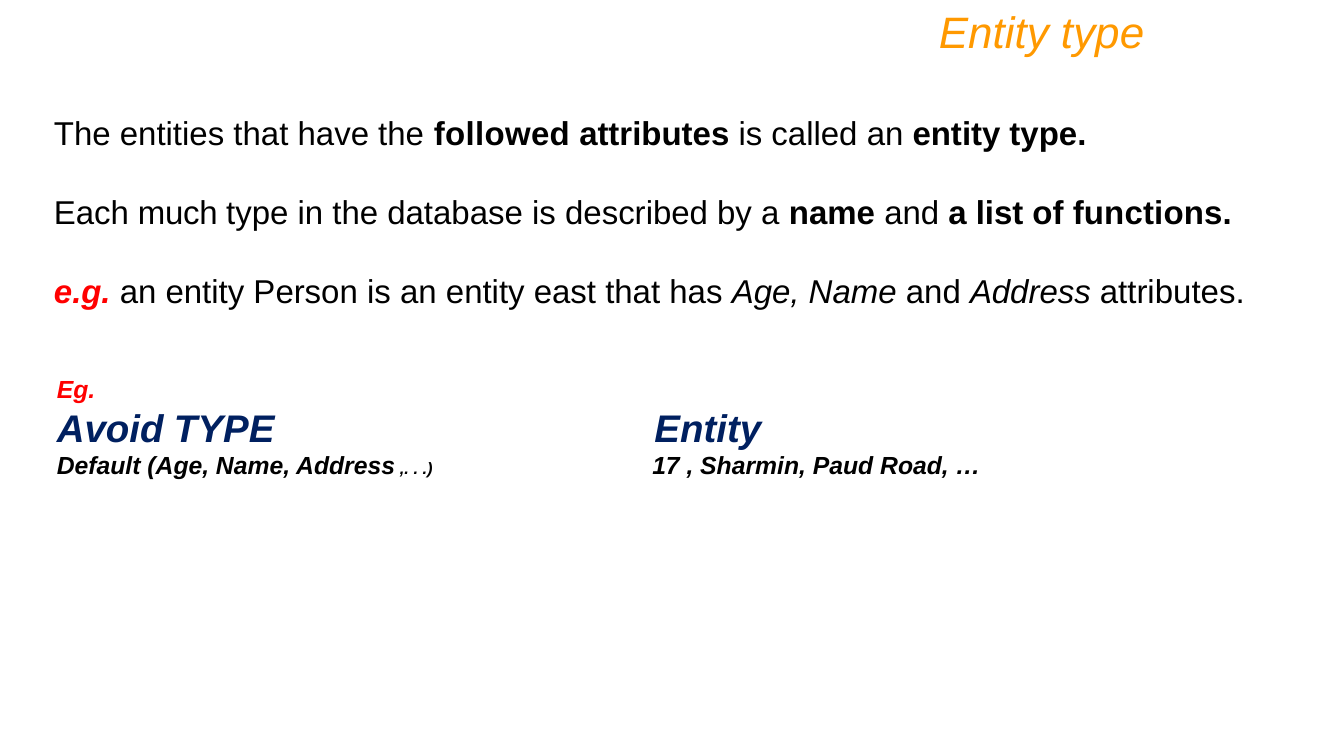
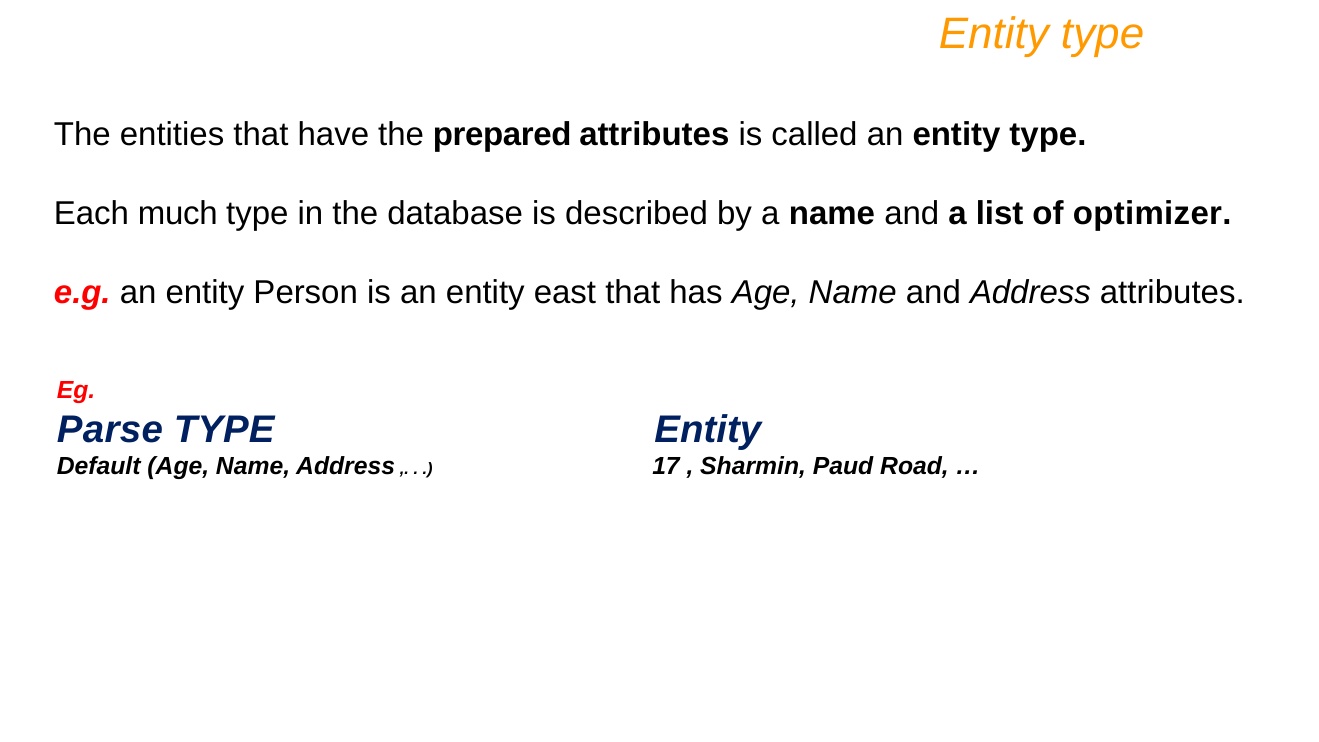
followed: followed -> prepared (502, 134)
functions: functions -> optimizer (1152, 213)
Avoid: Avoid -> Parse (110, 430)
